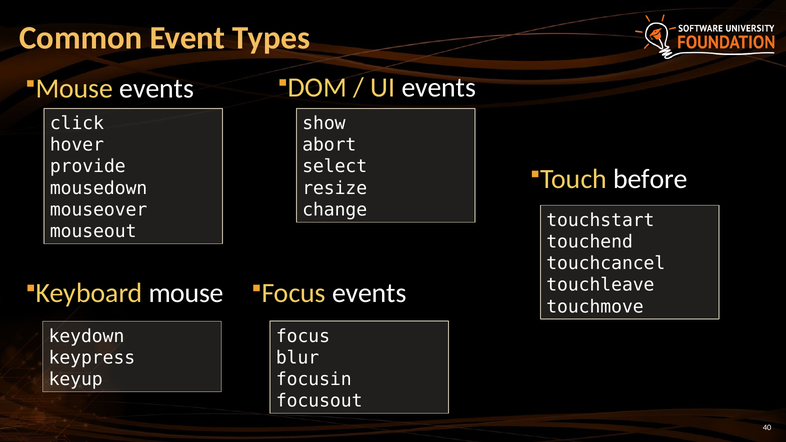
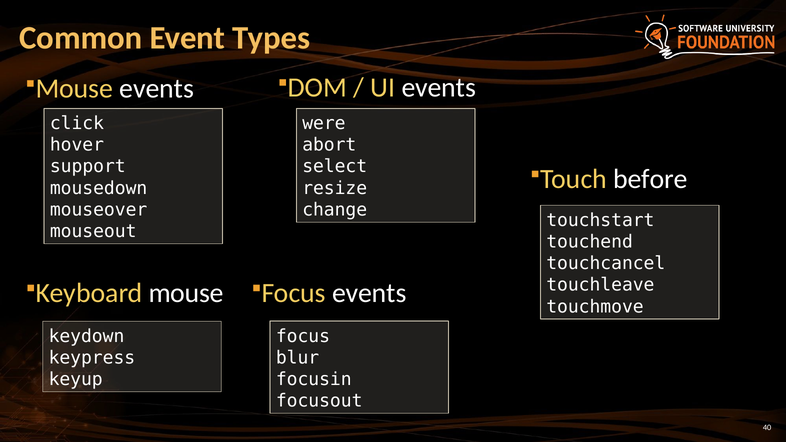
show: show -> were (324, 123)
provide: provide -> support (88, 167)
